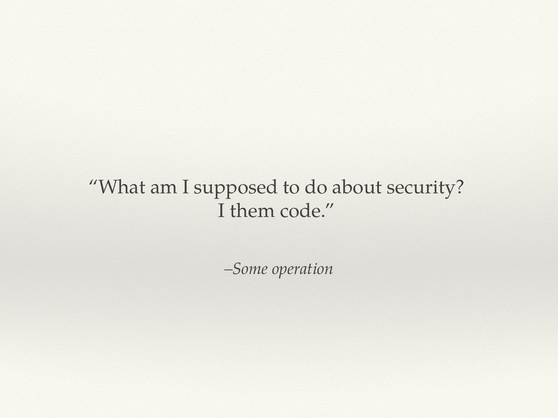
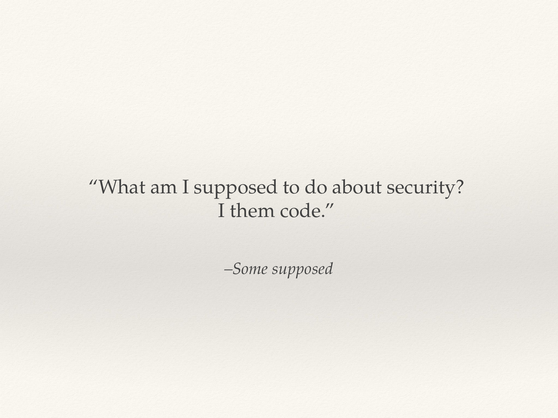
Some operation: operation -> supposed (303, 269)
